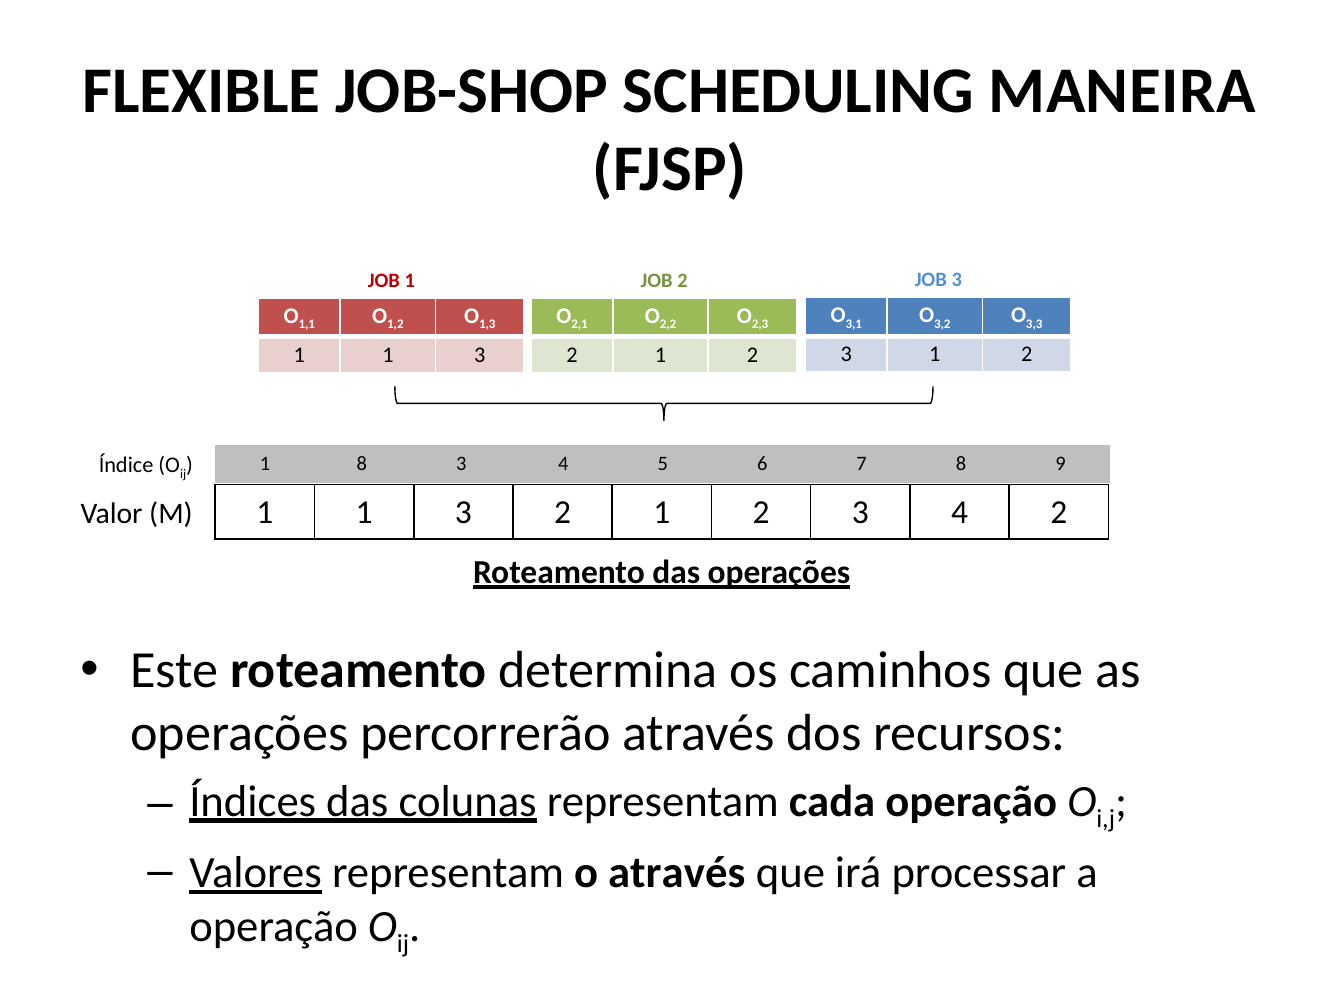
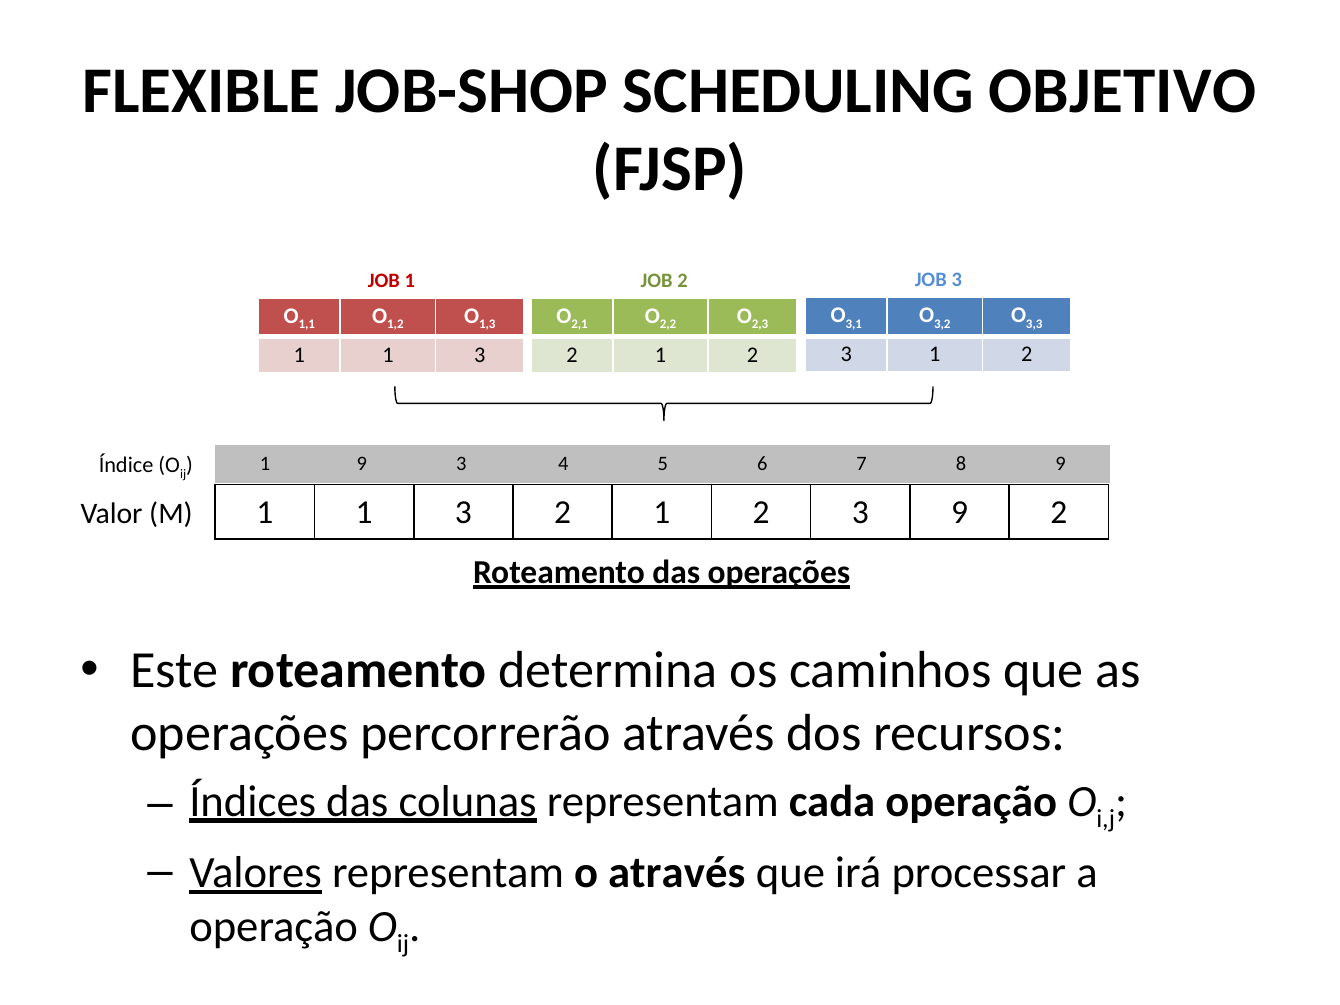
MANEIRA: MANEIRA -> OBJETIVO (1122, 91)
1 8: 8 -> 9 (362, 464)
2 3 4: 4 -> 9 (960, 512)
